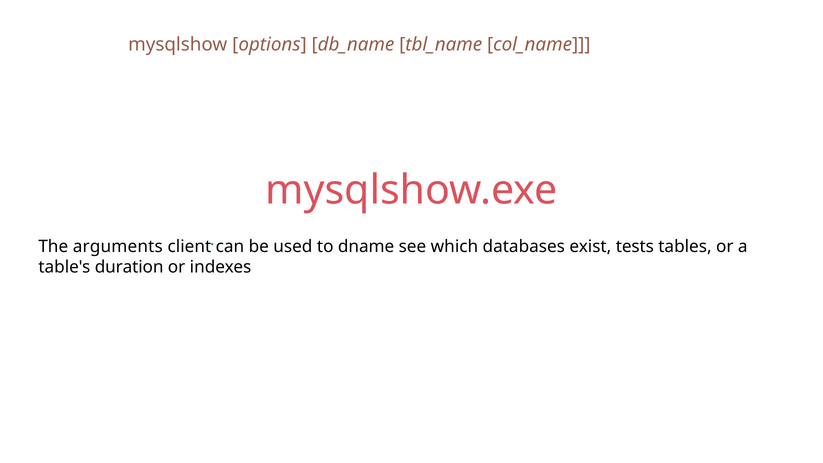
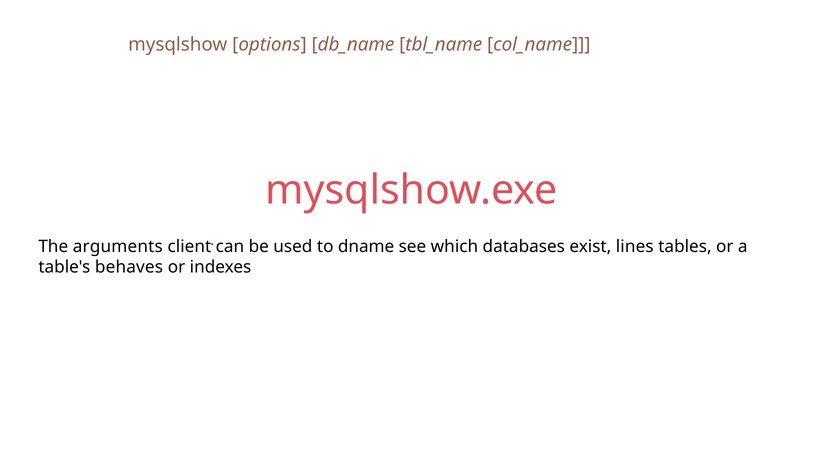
tests: tests -> lines (635, 246)
duration: duration -> behaves (129, 267)
